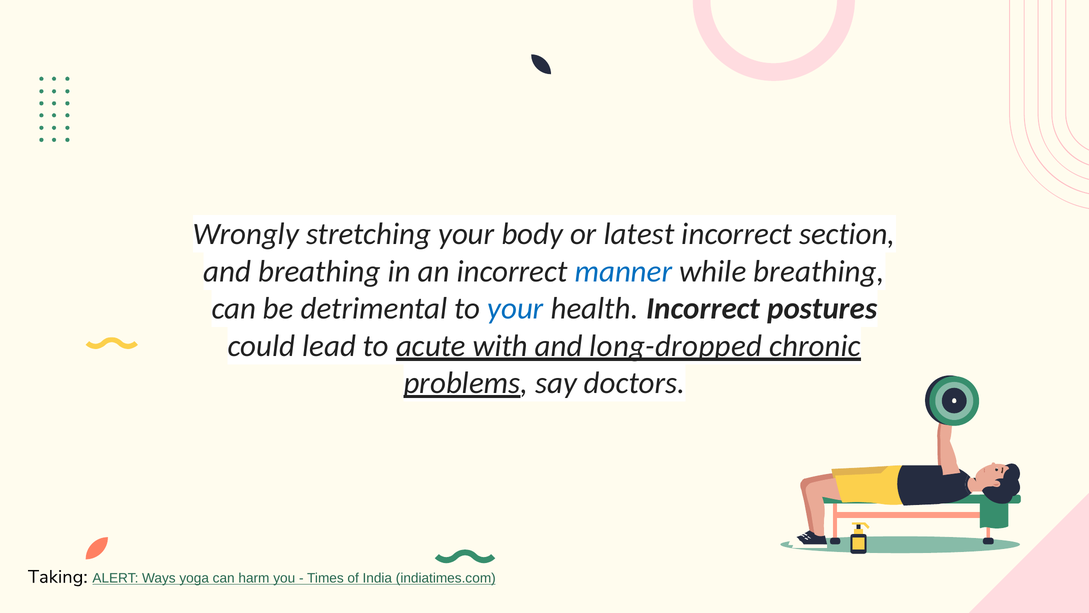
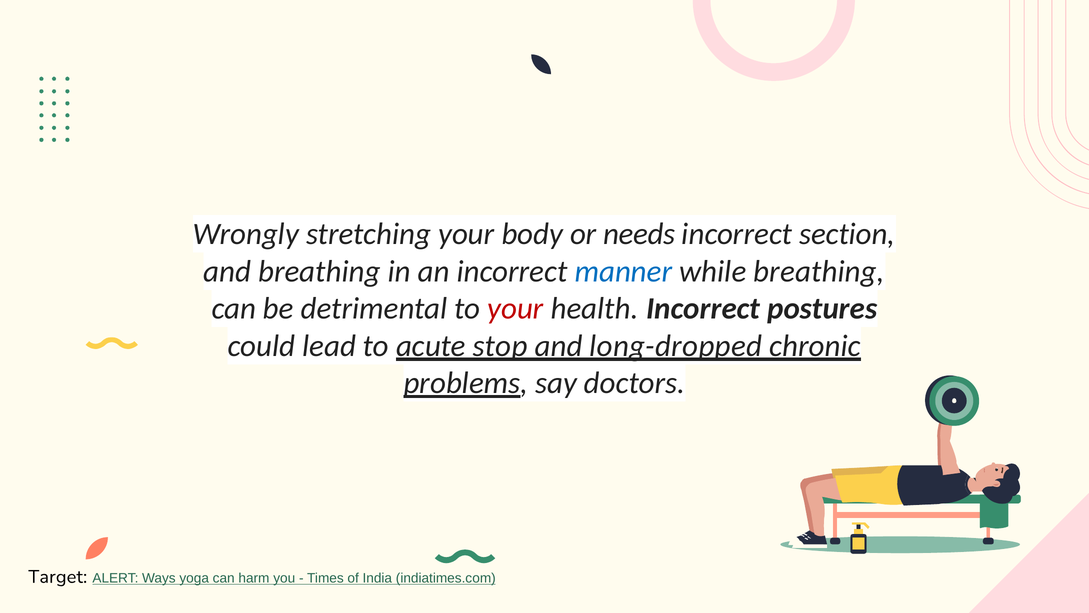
latest: latest -> needs (639, 234)
your colour: blue -> red (515, 308)
with: with -> stop (500, 346)
Taking: Taking -> Target (58, 576)
